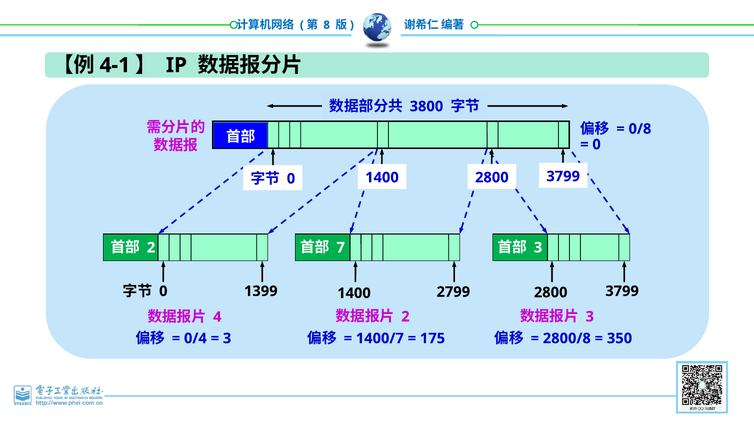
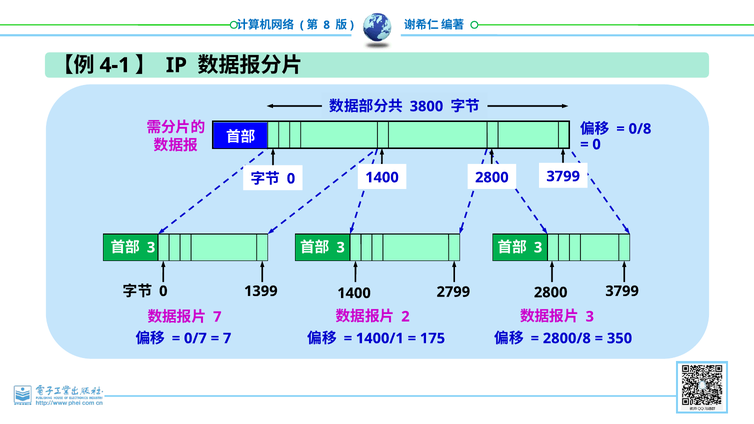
2: 2 -> 3 (151, 248)
7: 7 -> 3 (341, 248)
4: 4 -> 7 (217, 317)
0/4: 0/4 -> 0/7 (195, 338)
3: 3 -> 7 (227, 338)
1400/7: 1400/7 -> 1400/1 (380, 338)
